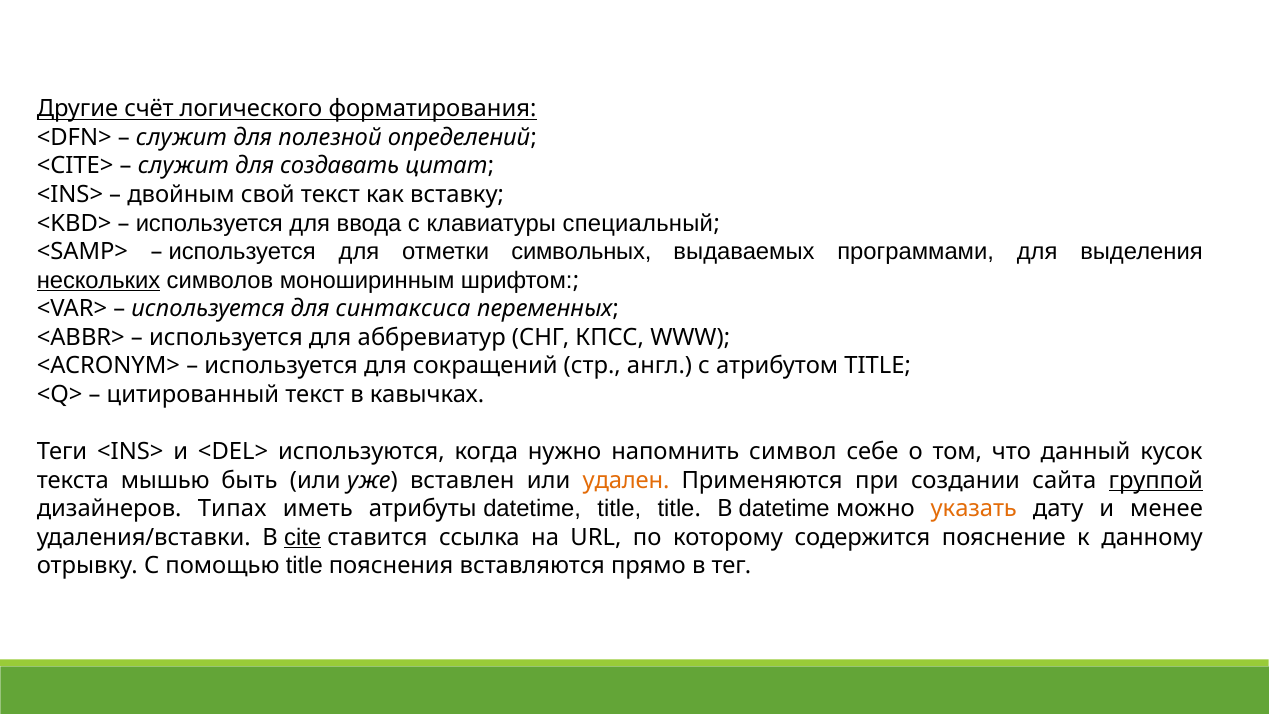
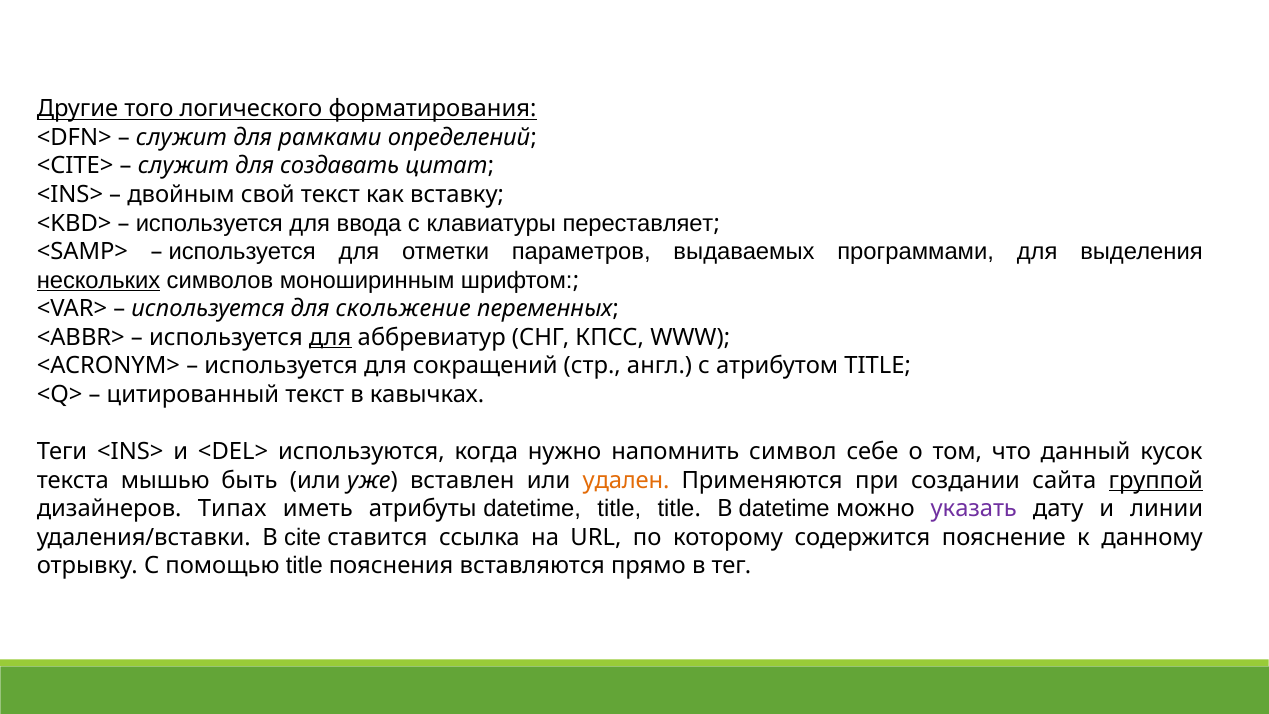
счёт: счёт -> того (149, 109)
полезной: полезной -> рамками (330, 137)
специальный: специальный -> переставляет (638, 223)
символьных: символьных -> параметров (581, 252)
синтаксиса: синтаксиса -> скольжение (403, 309)
для underline: none -> present (330, 337)
указать colour: orange -> purple (974, 509)
менее: менее -> линии (1167, 509)
cite underline: present -> none (303, 537)
